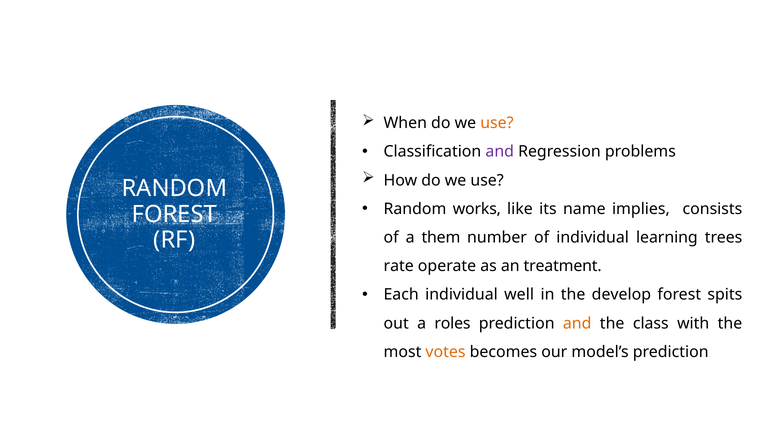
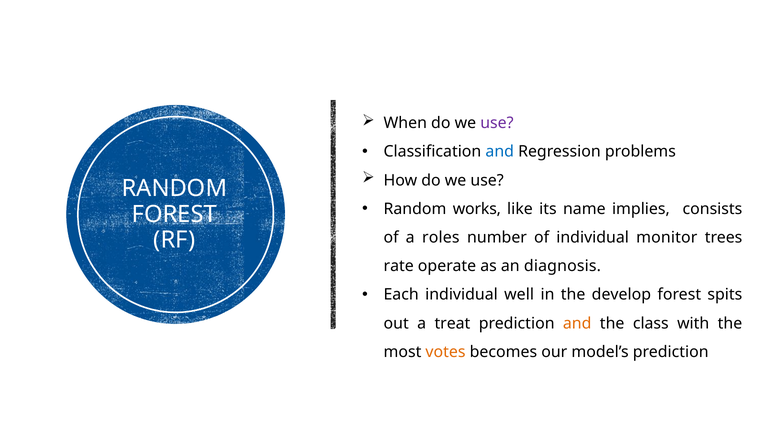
use colour: orange -> purple (497, 123)
and colour: purple -> blue (500, 152)
them: them -> roles (441, 237)
learning: learning -> monitor (667, 237)
treatment: treatment -> diagnosis (562, 266)
roles: roles -> treat (452, 323)
